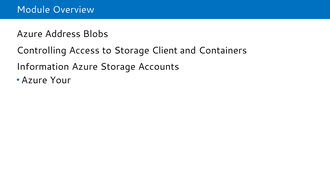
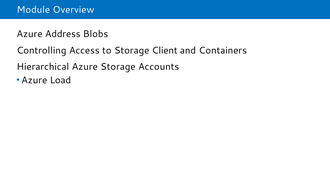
Information: Information -> Hierarchical (43, 67)
Your: Your -> Load (60, 81)
